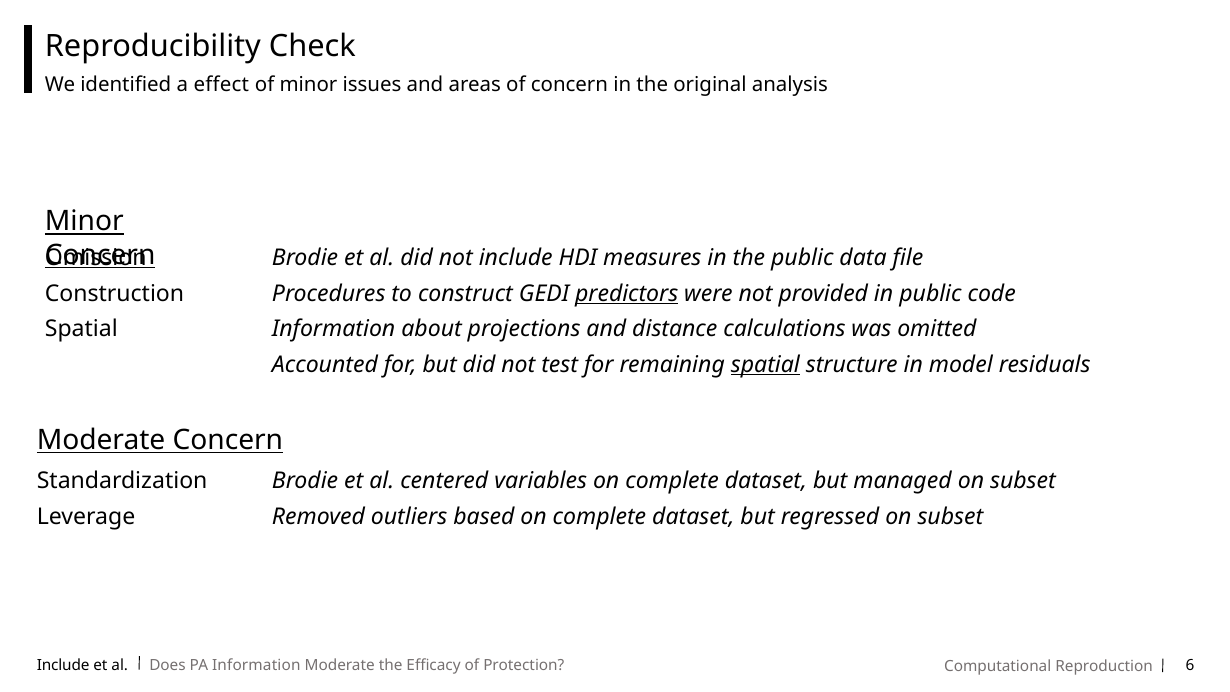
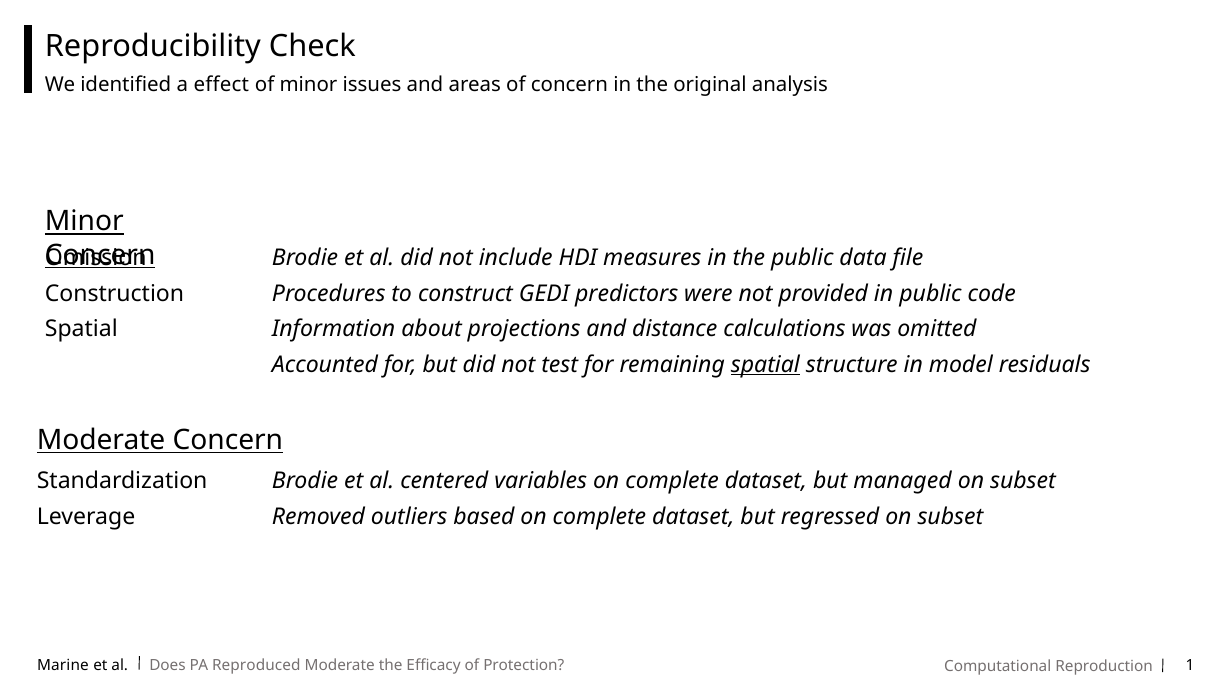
predictors underline: present -> none (627, 294)
Include: Include -> Marine (63, 665)
PA Information: Information -> Reproduced (256, 666)
6: 6 -> 1 (1190, 666)
